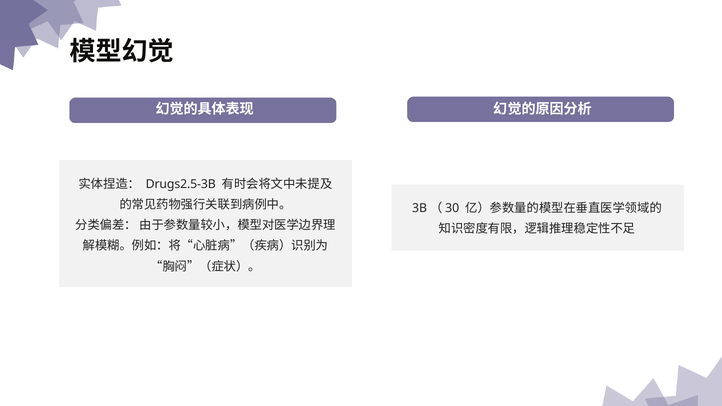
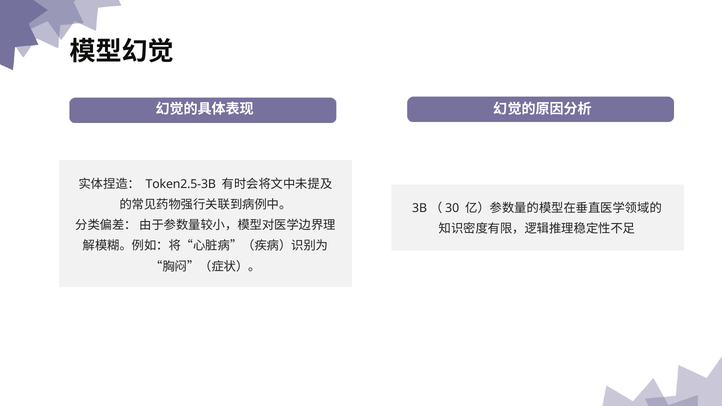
Drugs2.5-3B: Drugs2.5-3B -> Token2.5-3B (181, 184)
